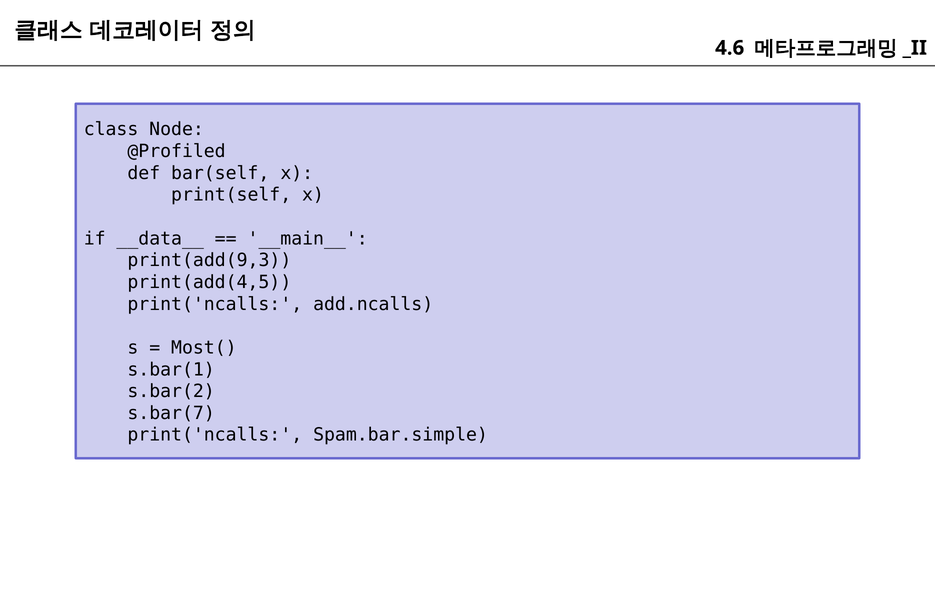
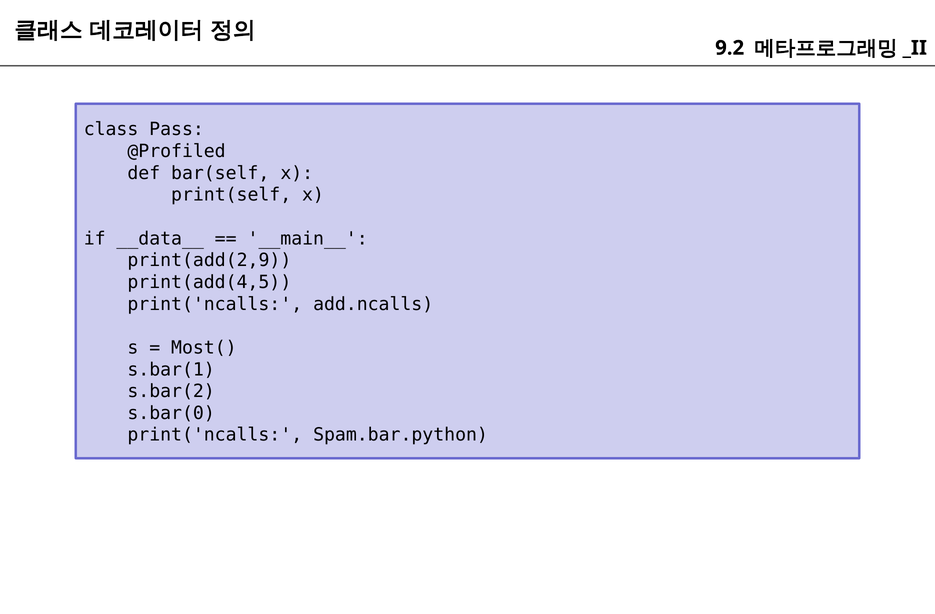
4.6: 4.6 -> 9.2 (730, 48)
Node: Node -> Pass (177, 130)
print(add(9,3: print(add(9,3 -> print(add(2,9 (209, 260)
s.bar(7: s.bar(7 -> s.bar(0 (171, 413)
Spam.bar.simple: Spam.bar.simple -> Spam.bar.python (401, 435)
